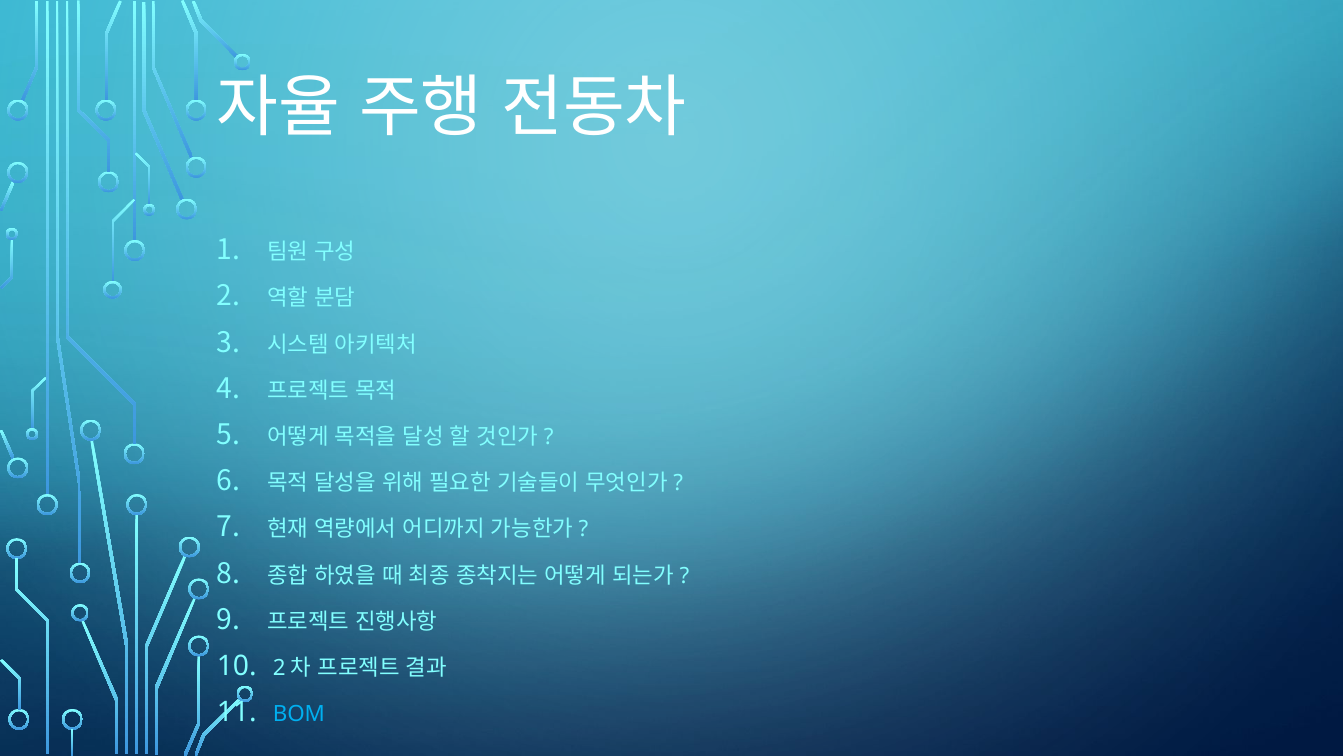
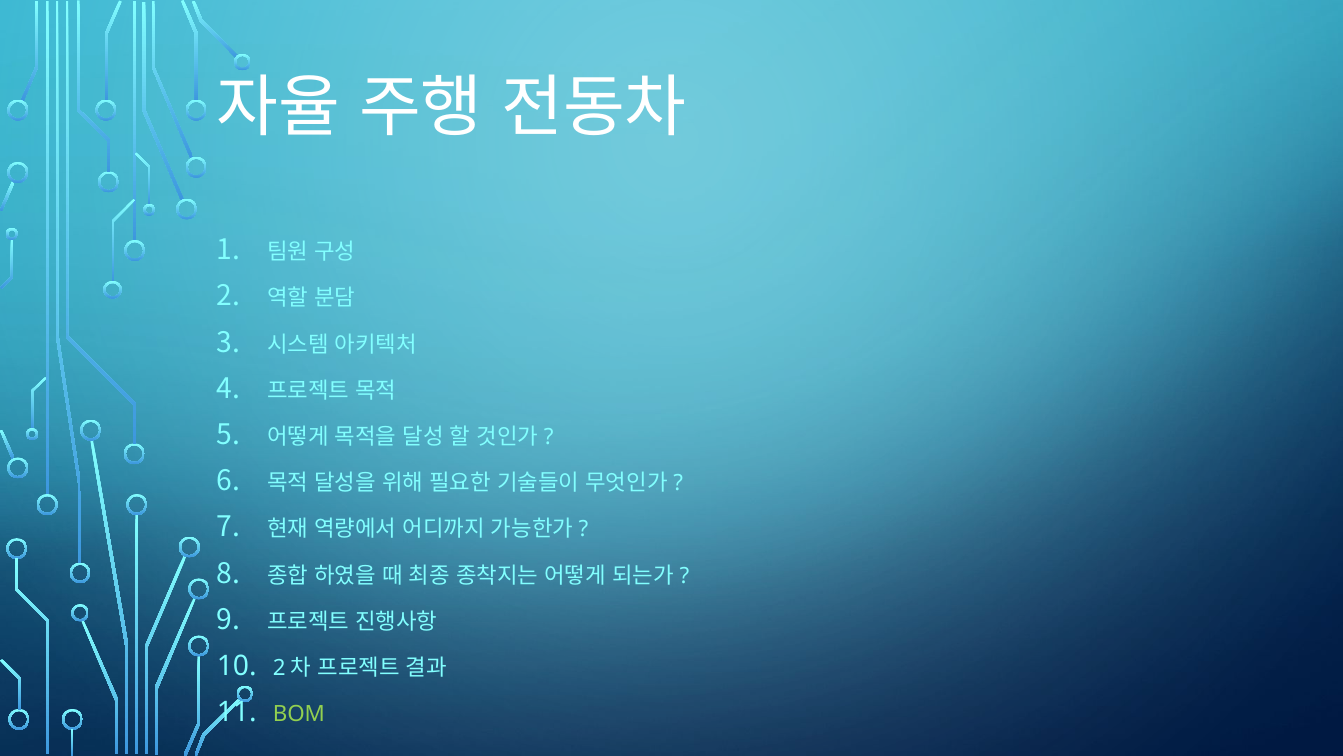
BOM colour: light blue -> light green (299, 714)
